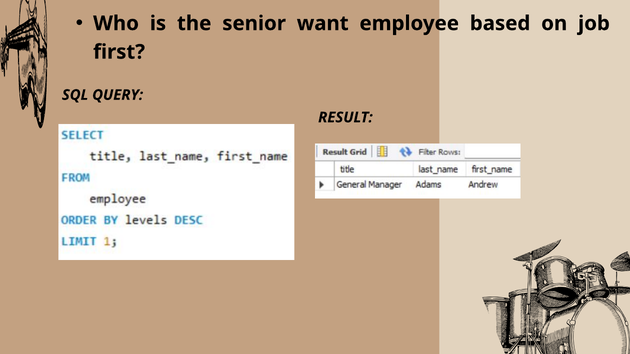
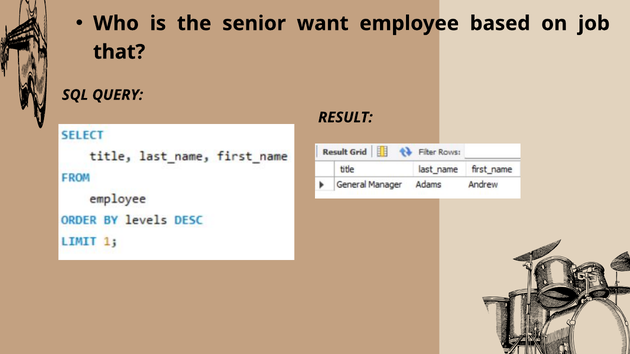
first: first -> that (119, 52)
